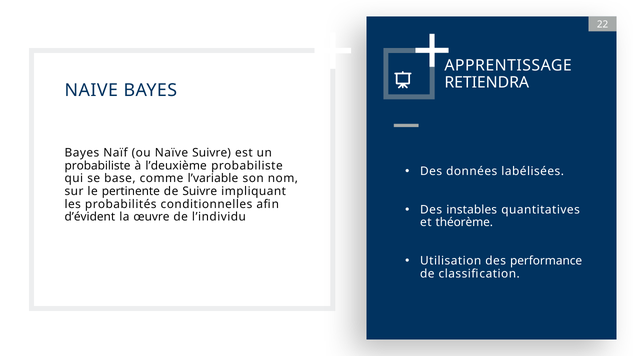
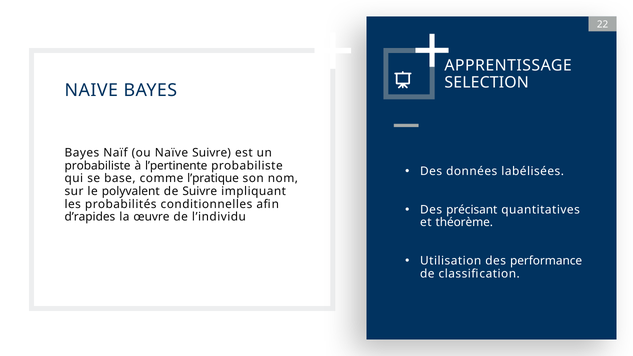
RETIENDRA: RETIENDRA -> SELECTION (487, 82)
l’deuxième: l’deuxième -> l’pertinente (176, 166)
l’variable: l’variable -> l’pratique (213, 179)
pertinente: pertinente -> polyvalent (131, 191)
instables: instables -> précisant (472, 210)
d’évident: d’évident -> d’rapides (90, 217)
